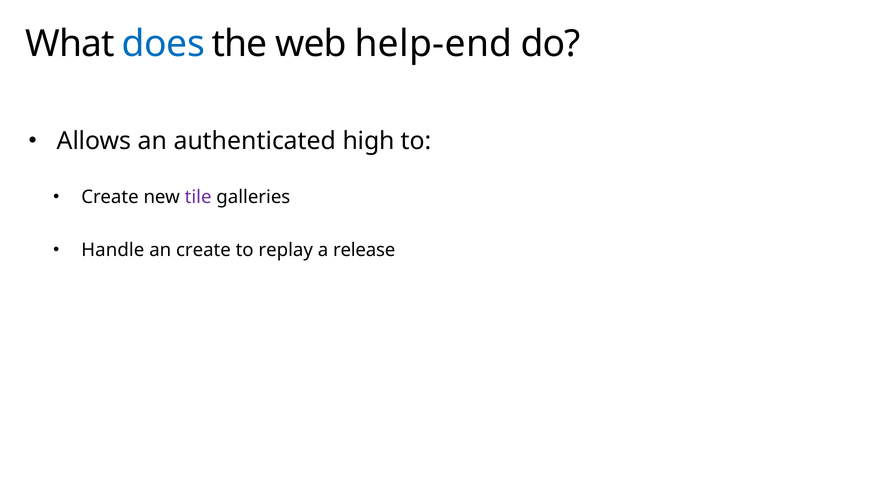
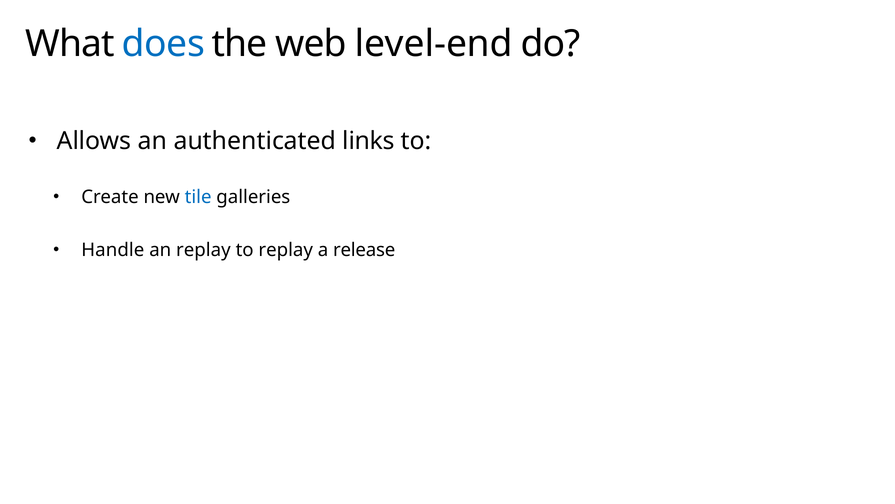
help-end: help-end -> level-end (434, 44)
high: high -> links (369, 141)
tile colour: purple -> blue (198, 197)
an create: create -> replay (203, 250)
